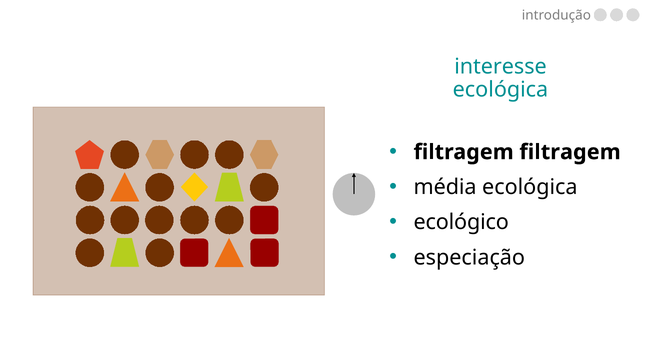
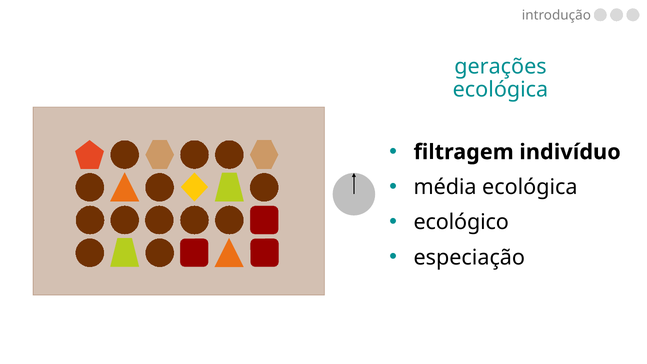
interesse: interesse -> gerações (500, 67)
filtragem filtragem: filtragem -> indivíduo (570, 152)
